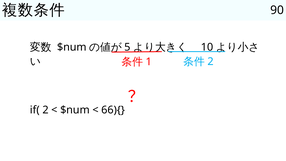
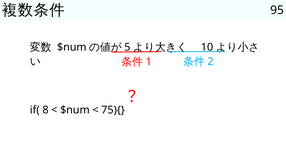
90: 90 -> 95 (277, 10)
if( 2: 2 -> 8 (45, 110)
66){: 66){ -> 75){ (113, 110)
